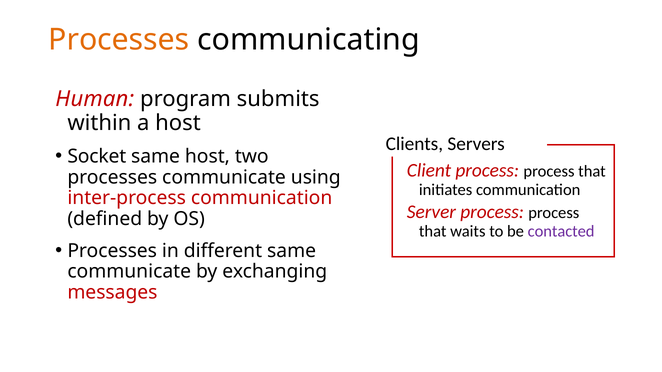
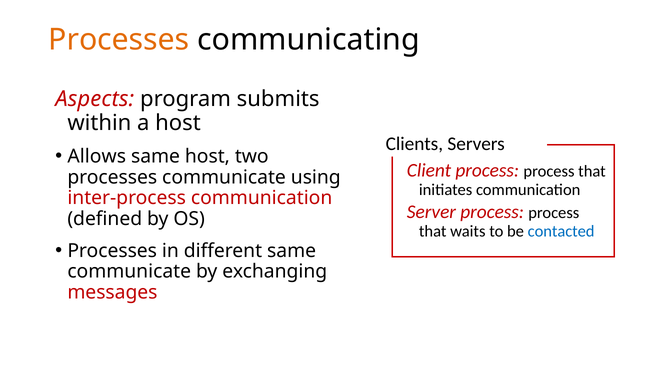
Human: Human -> Aspects (95, 99)
Socket: Socket -> Allows (97, 157)
contacted colour: purple -> blue (561, 231)
